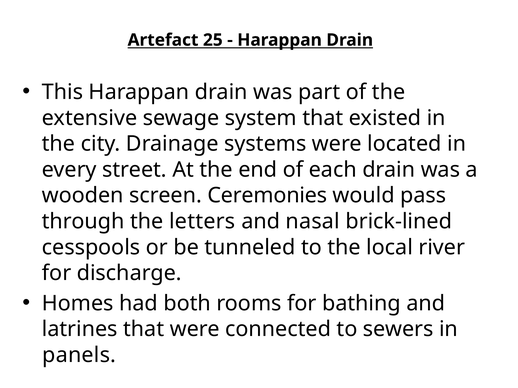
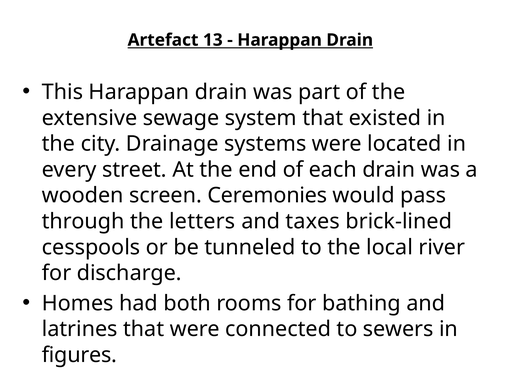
25: 25 -> 13 (213, 40)
nasal: nasal -> taxes (313, 222)
panels: panels -> figures (79, 355)
